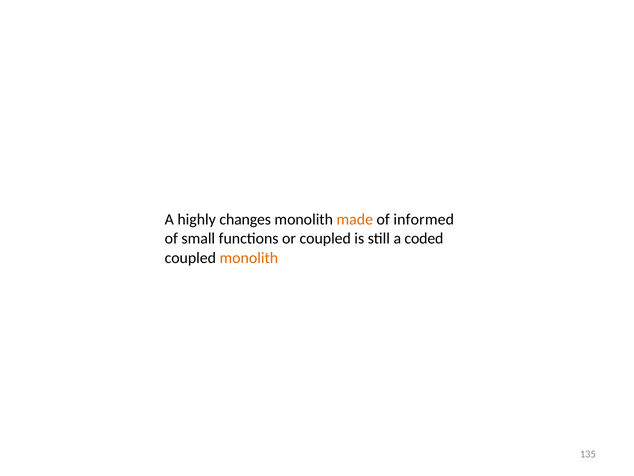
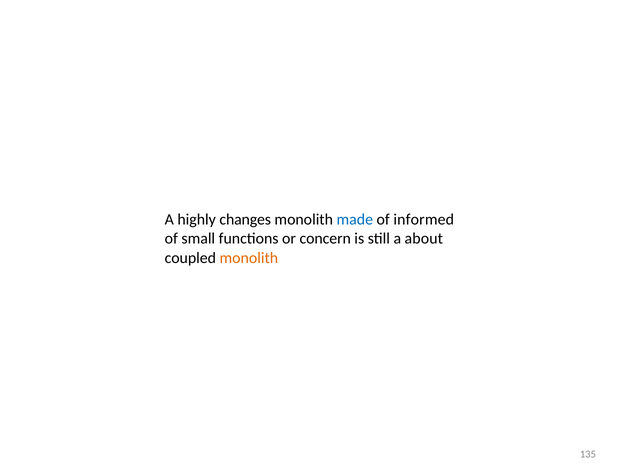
made colour: orange -> blue (355, 219)
or coupled: coupled -> concern (325, 238)
coded: coded -> about (424, 238)
